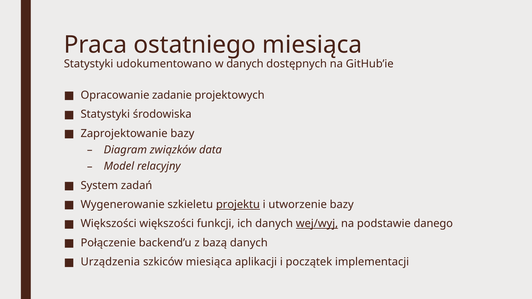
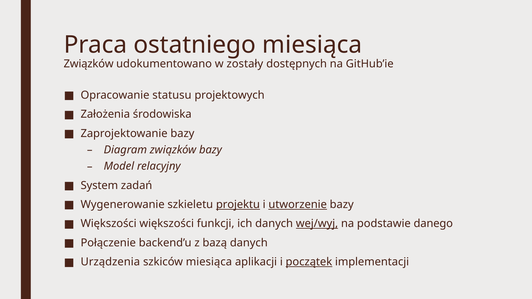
Statystyki: Statystyki -> Związków (89, 64)
w danych: danych -> zostały (245, 64)
zadanie: zadanie -> statusu (172, 95)
Statystyki: Statystyki -> Założenia (105, 114)
związków data: data -> bazy (211, 150)
utworzenie underline: none -> present (298, 205)
początek underline: none -> present (309, 262)
